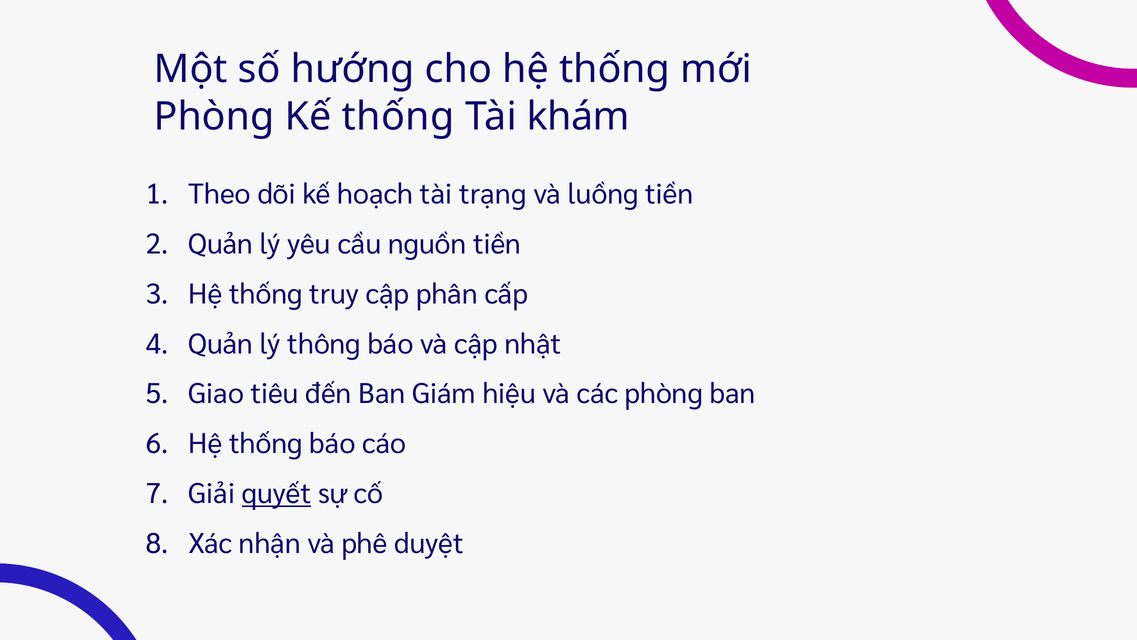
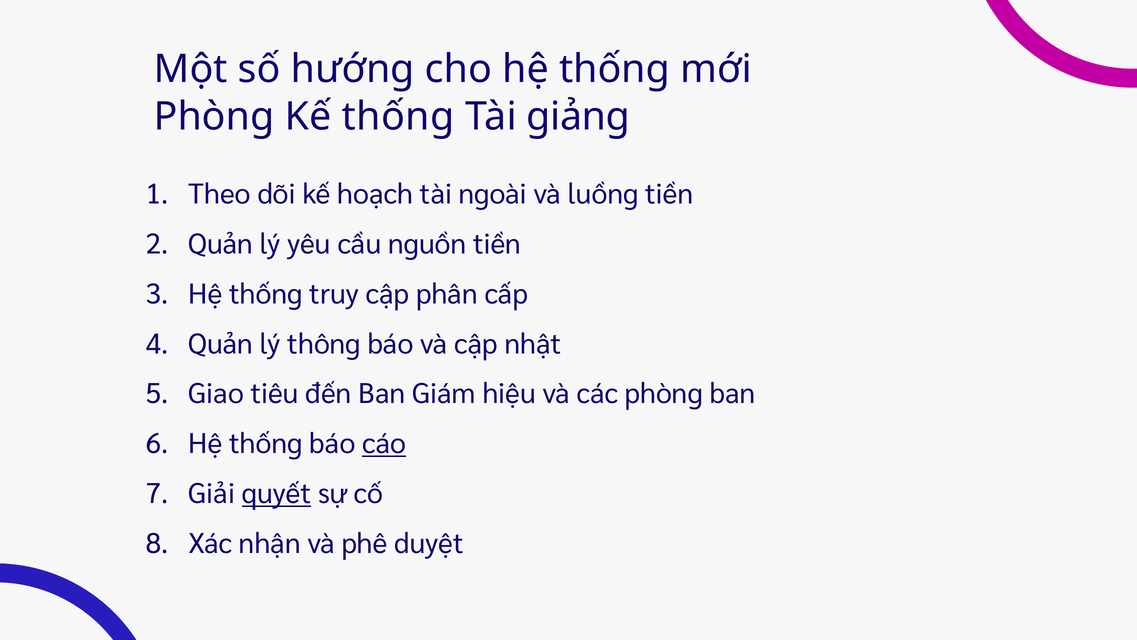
khám: khám -> giảng (578, 116)
trạng: trạng -> ngoài (493, 194)
cáo underline: none -> present (384, 444)
